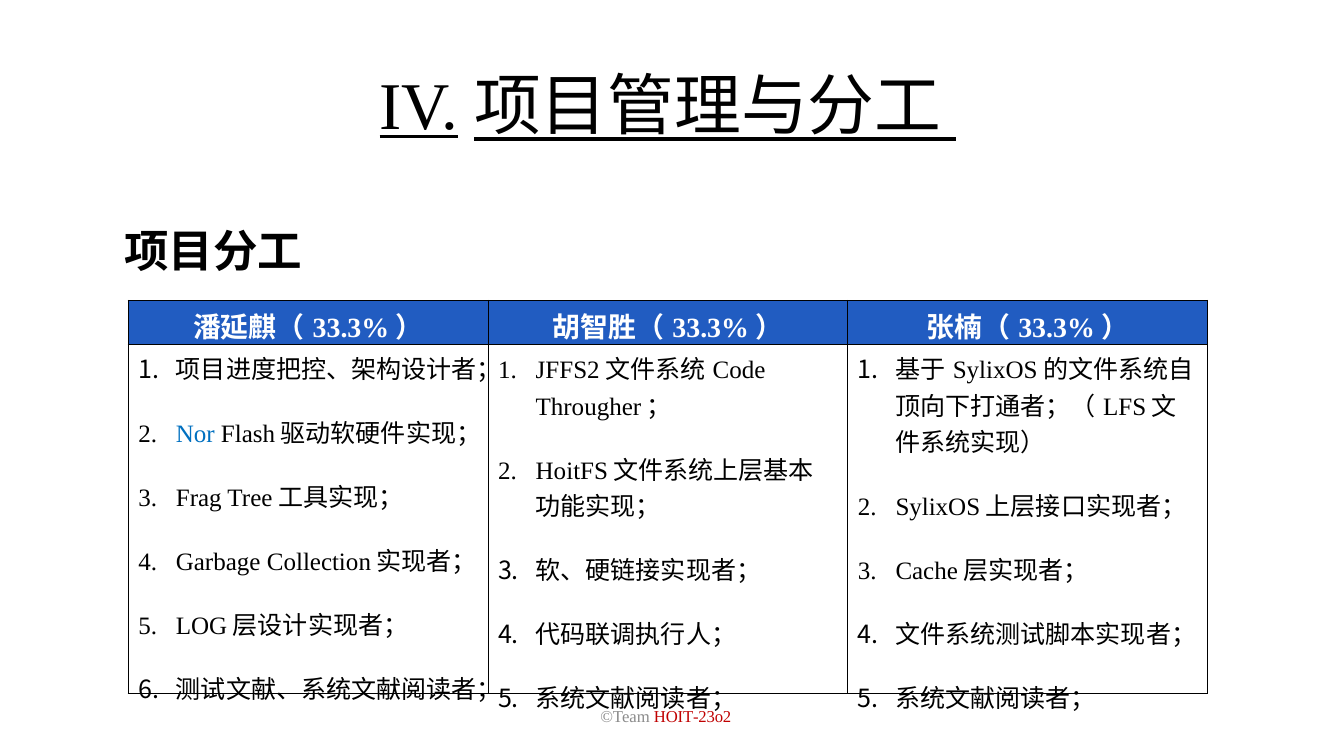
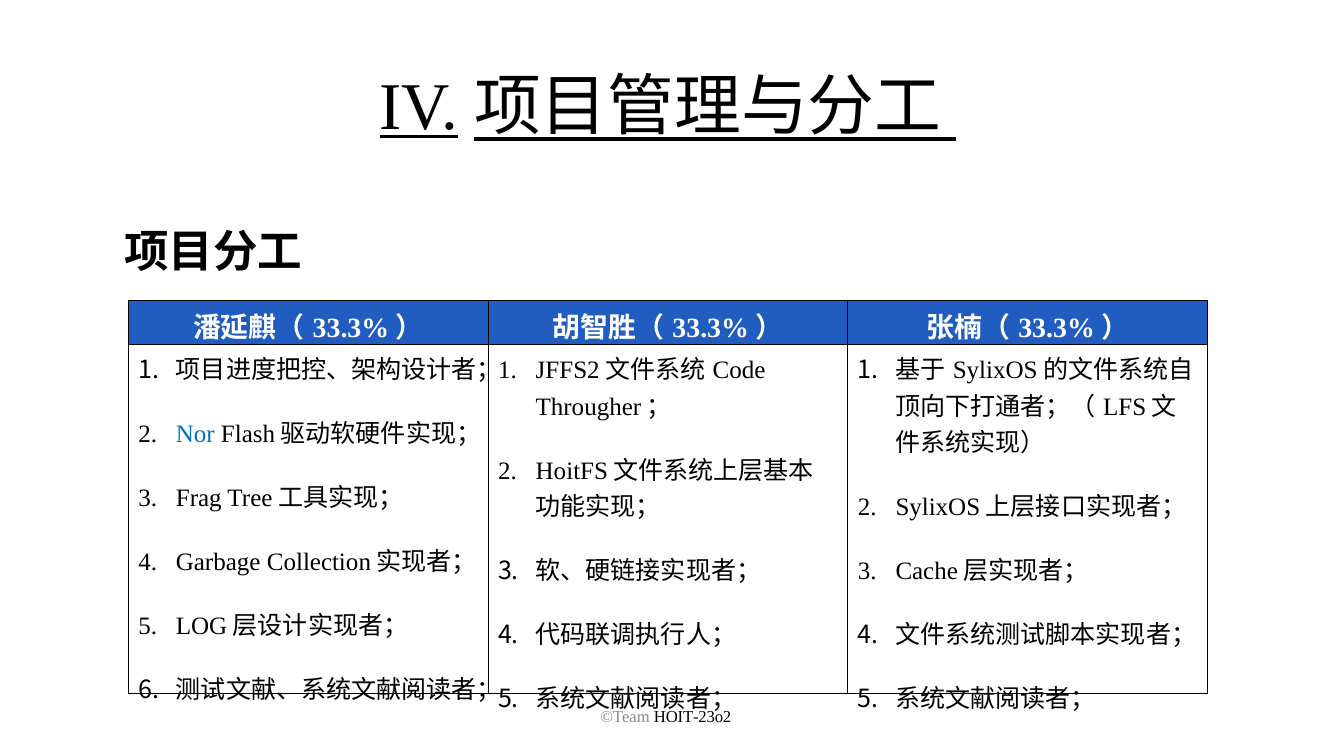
HOIT-23o2 colour: red -> black (693, 718)
